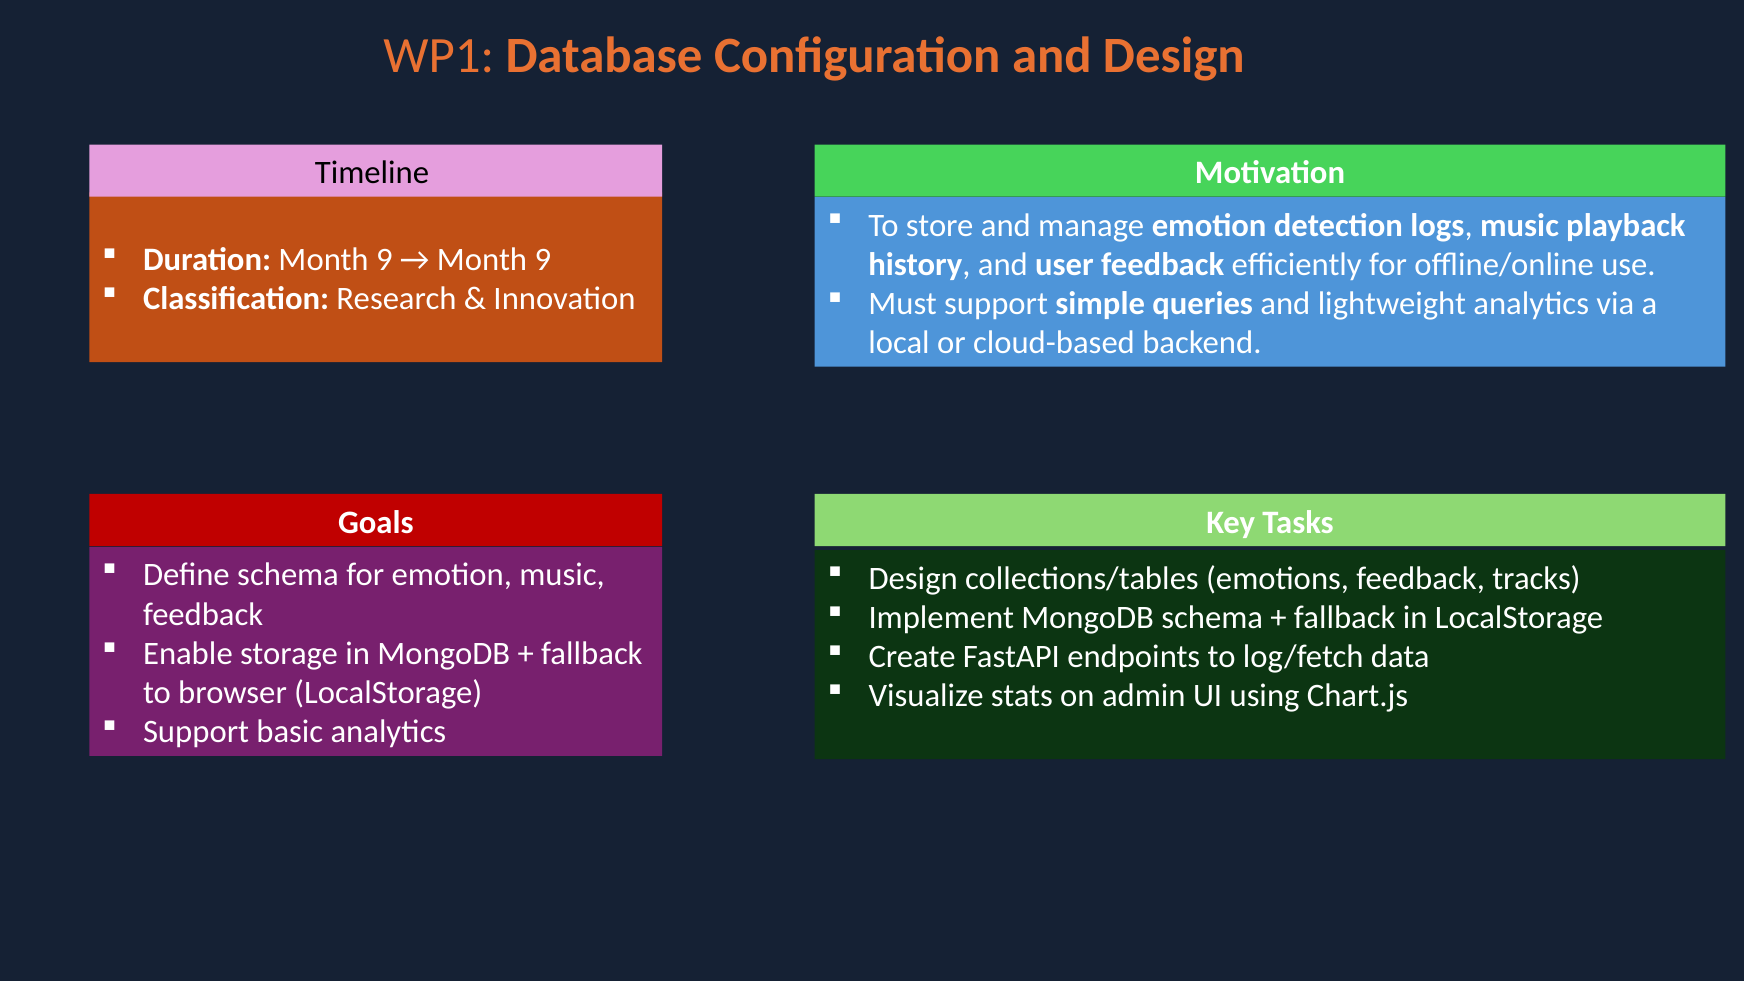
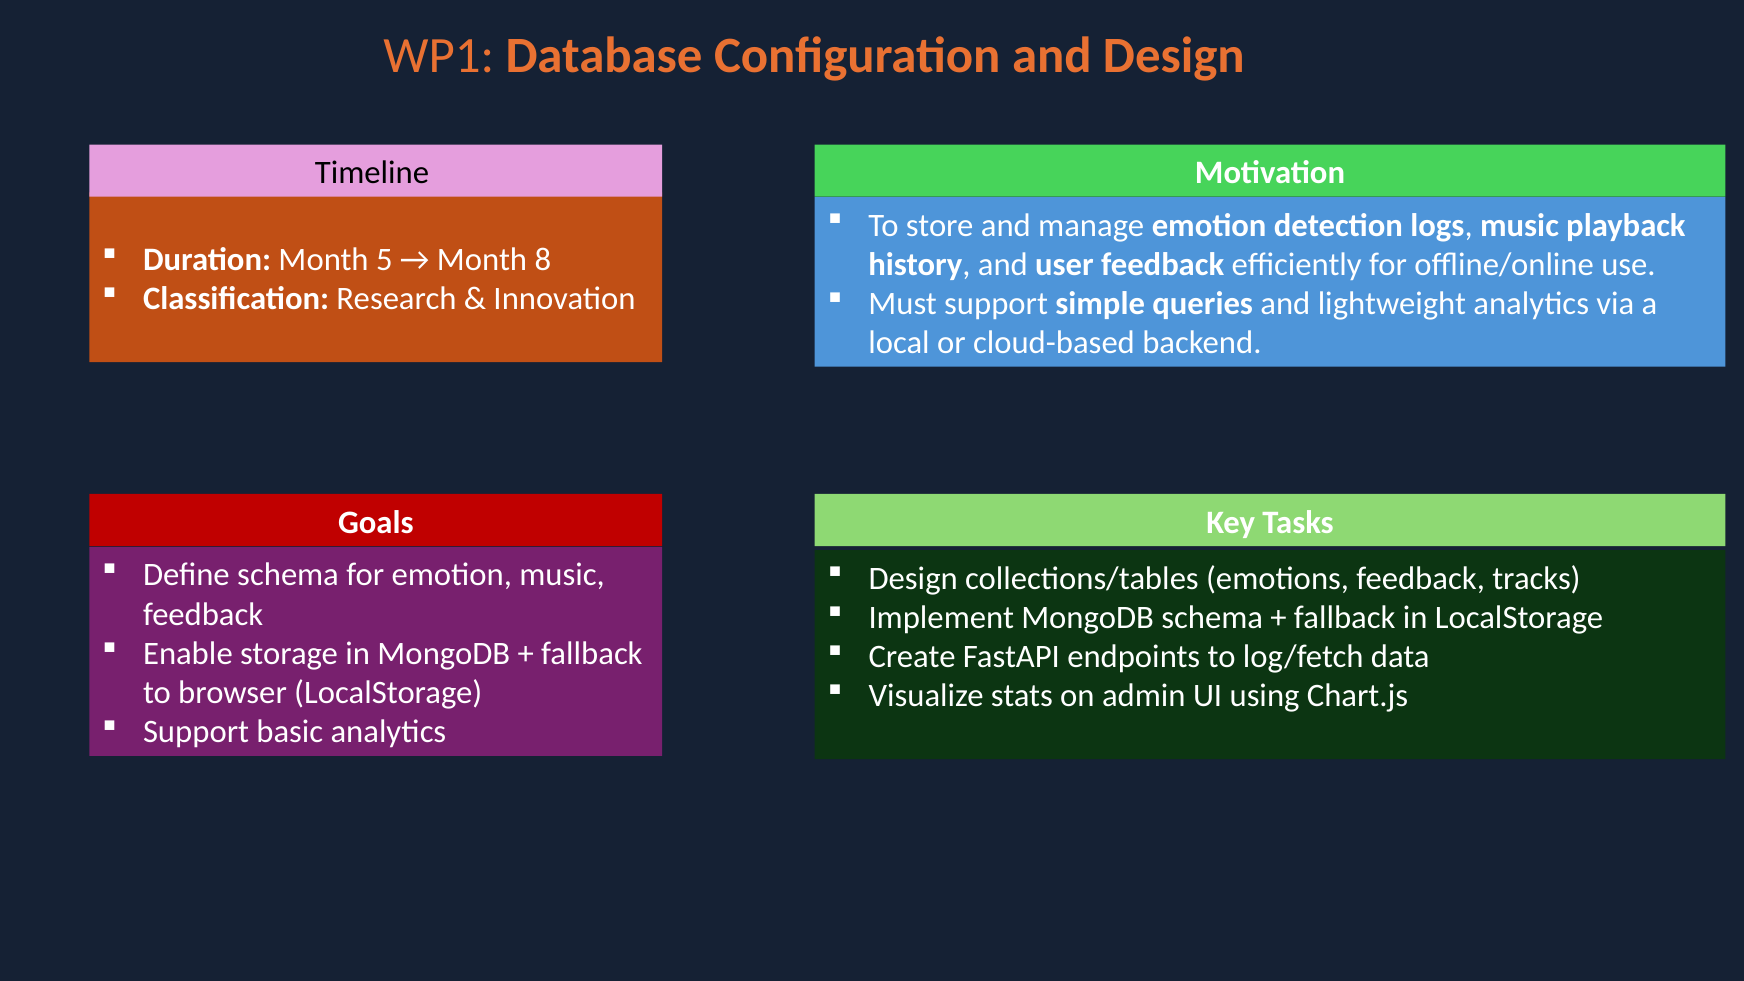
Duration Month 9: 9 -> 5 (384, 260)
9: 9 -> 8 (543, 260)
